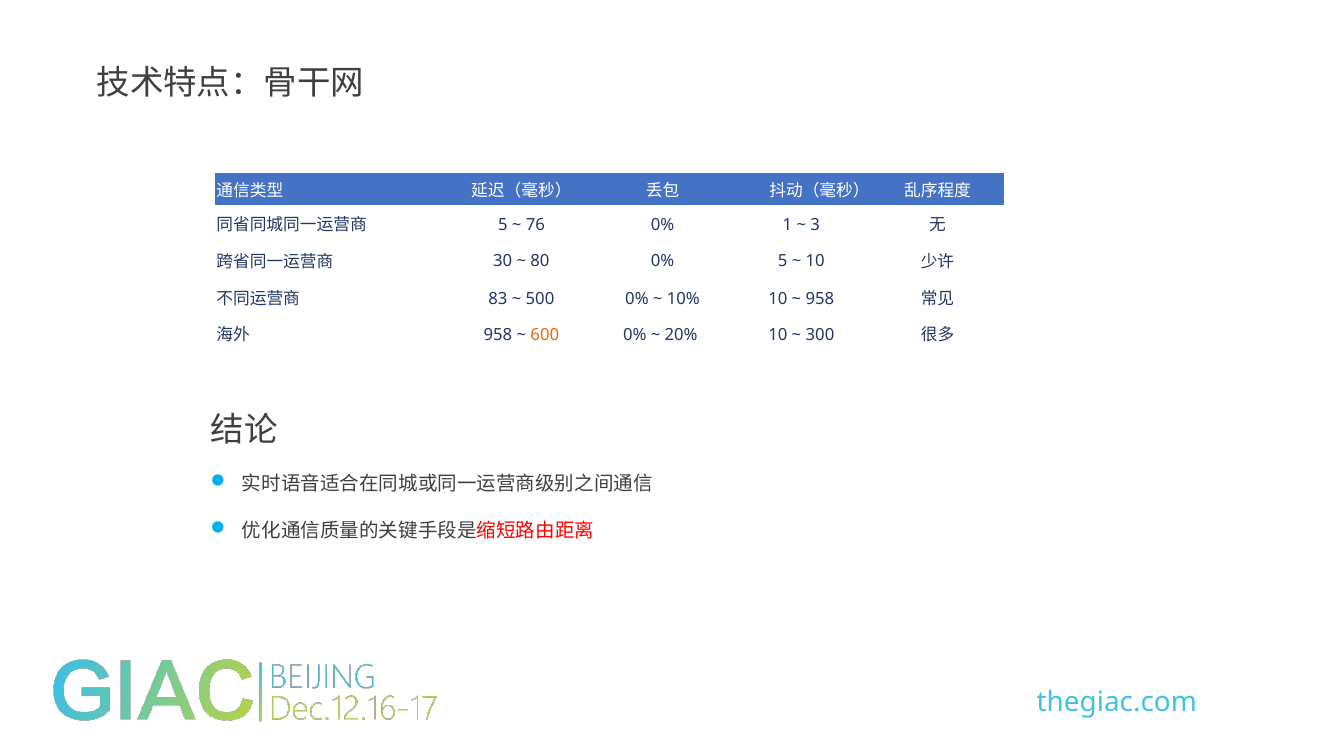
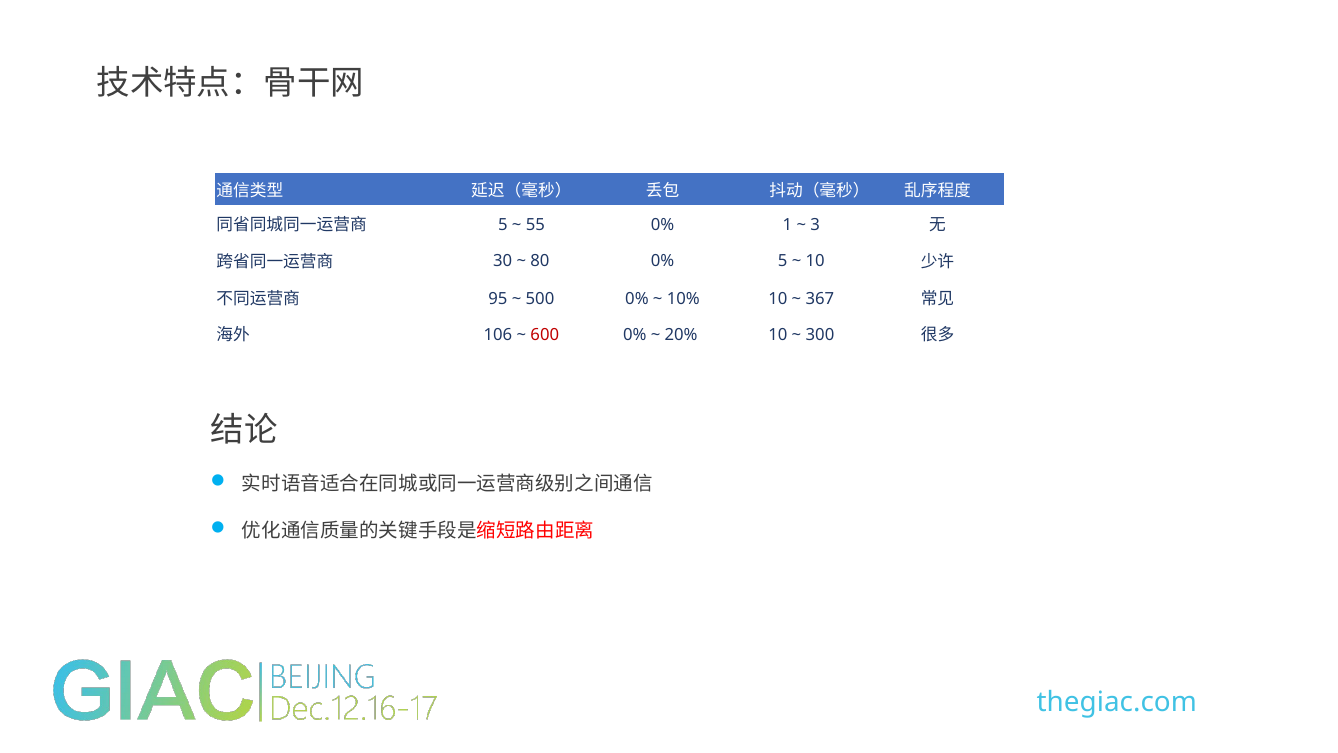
76: 76 -> 55 (535, 224)
83: 83 -> 95 (498, 298)
958: 958 -> 367 (820, 298)
958: 958 -> 106 (498, 334)
600 colour: orange -> red (545, 334)
